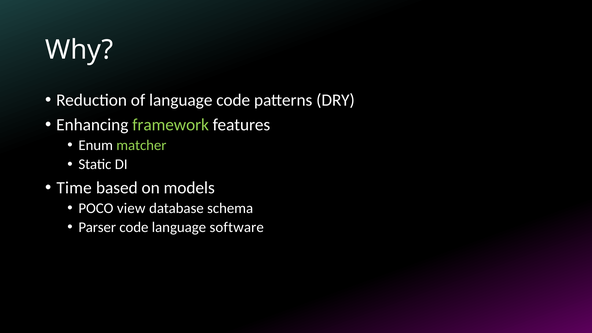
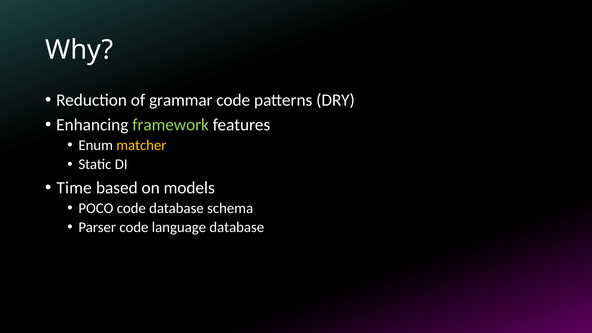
of language: language -> grammar (181, 100)
matcher colour: light green -> yellow (141, 145)
POCO view: view -> code (131, 208)
language software: software -> database (237, 227)
